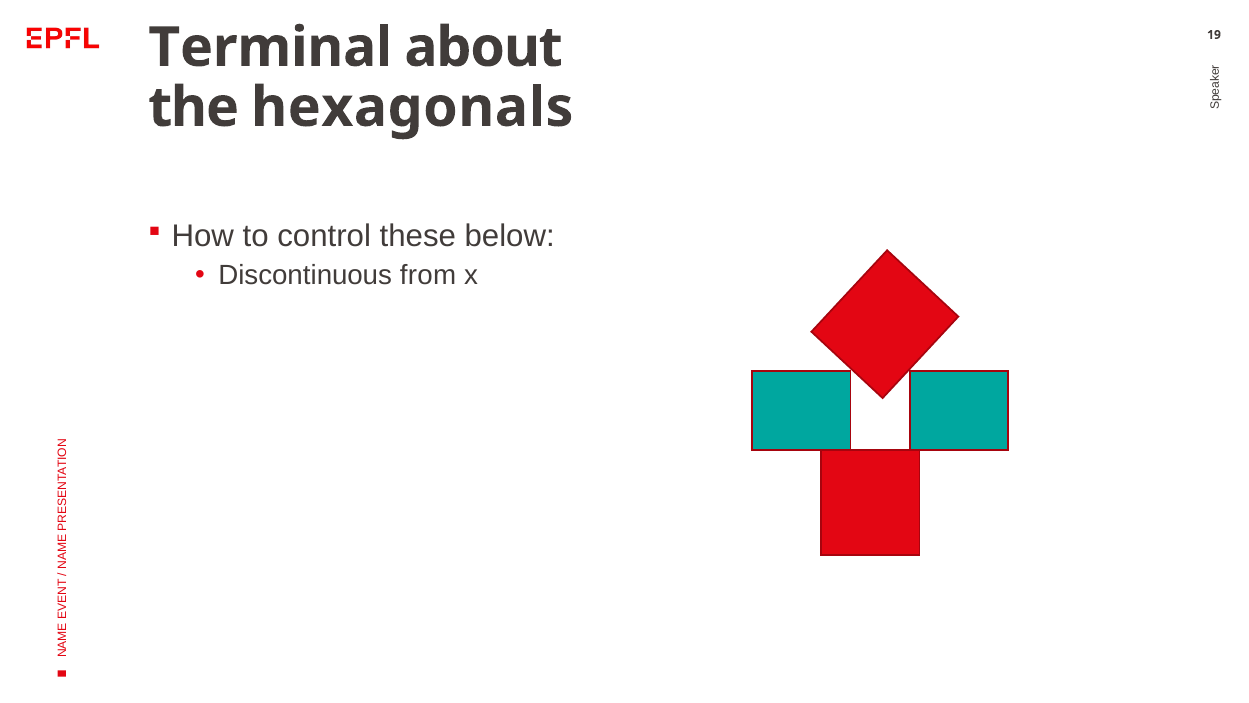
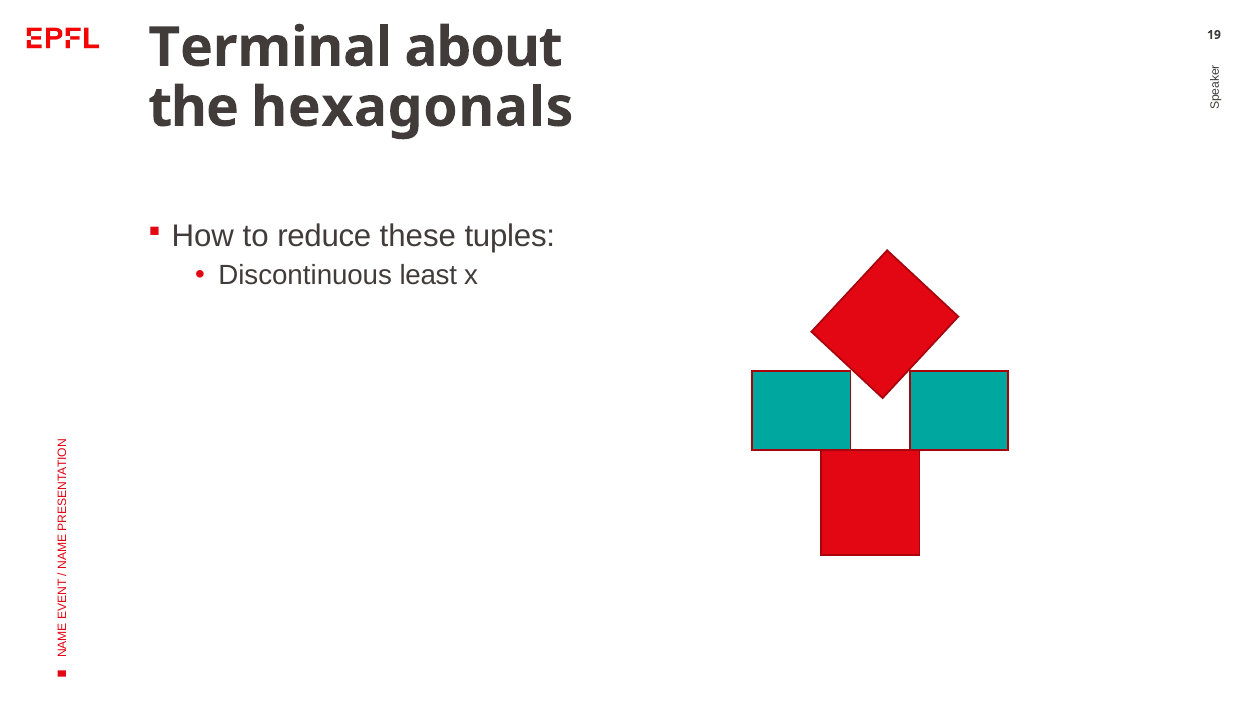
control: control -> reduce (324, 237)
below: below -> tuples (510, 237)
from: from -> least (428, 275)
